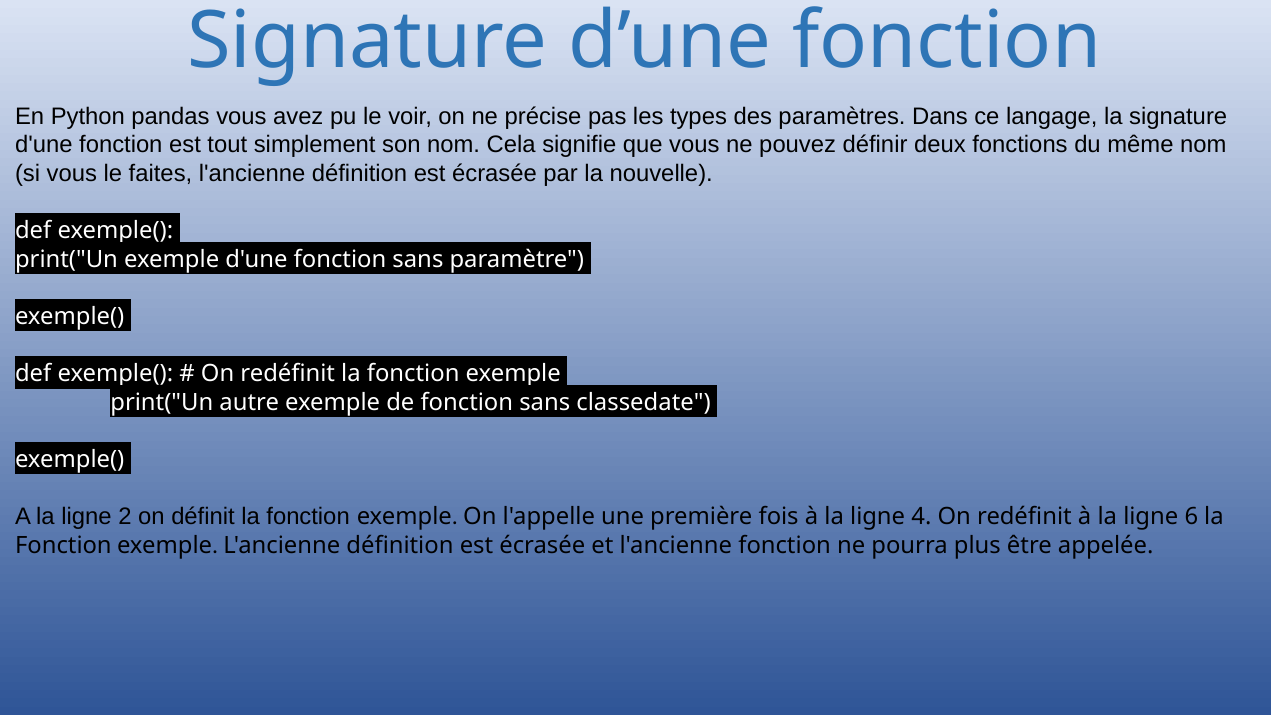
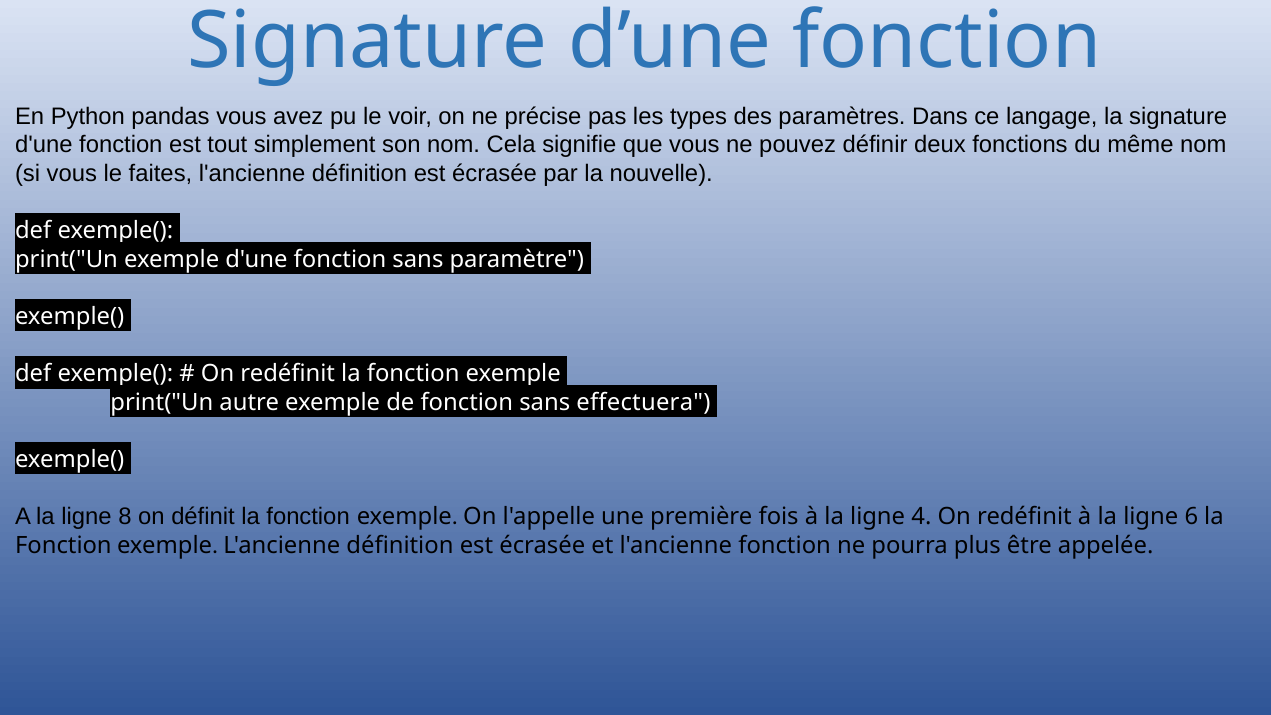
classedate: classedate -> effectuera (643, 402)
2: 2 -> 8 (125, 517)
